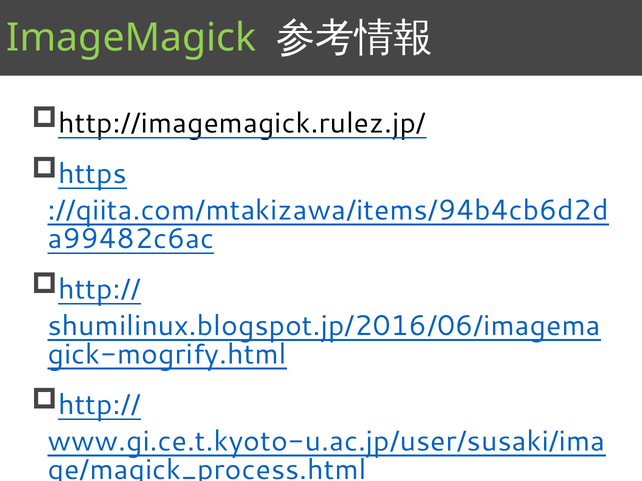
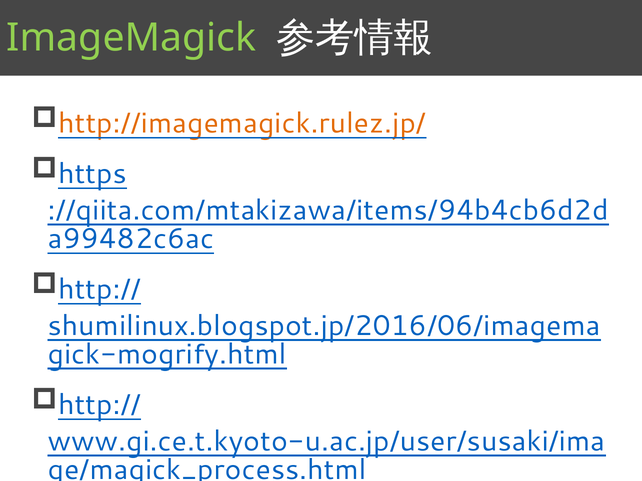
http://imagemagick.rulez.jp/ colour: black -> orange (242, 123)
